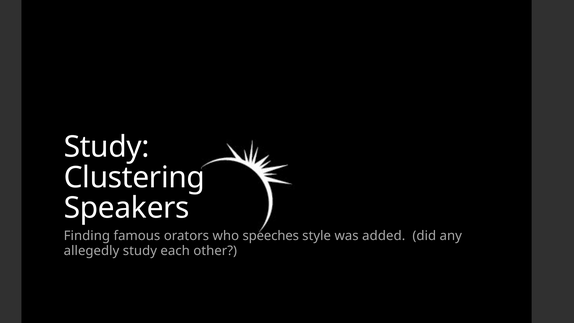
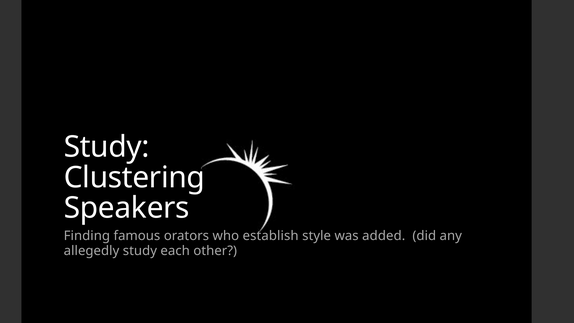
speeches: speeches -> establish (271, 236)
